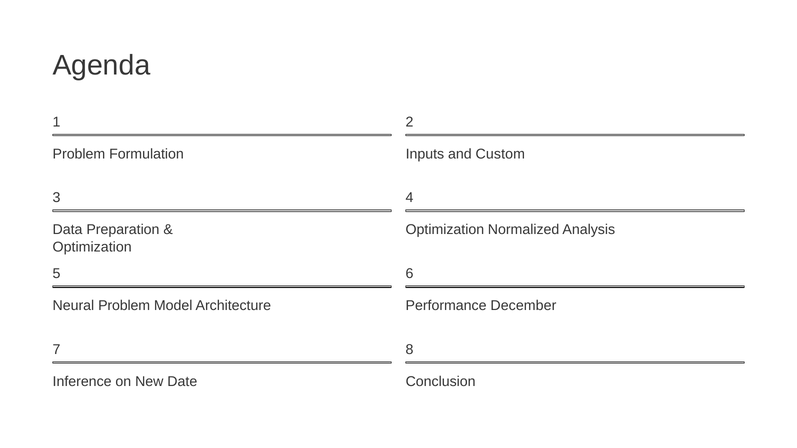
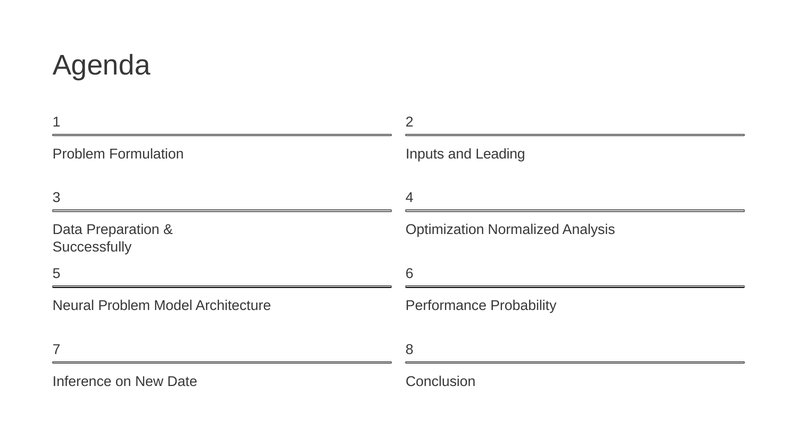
Custom: Custom -> Leading (500, 154)
Optimization: Optimization -> Successfully (92, 247)
December: December -> Probability (523, 306)
